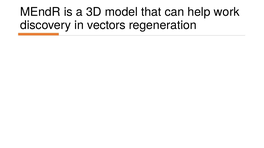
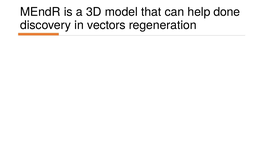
work: work -> done (227, 12)
